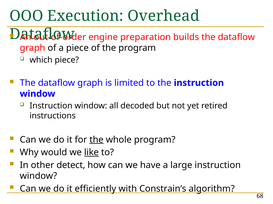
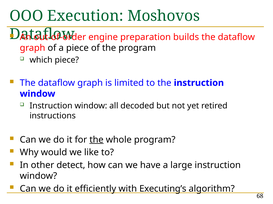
Overhead: Overhead -> Moshovos (164, 16)
like underline: present -> none (91, 153)
Constrain’s: Constrain’s -> Executing’s (163, 189)
